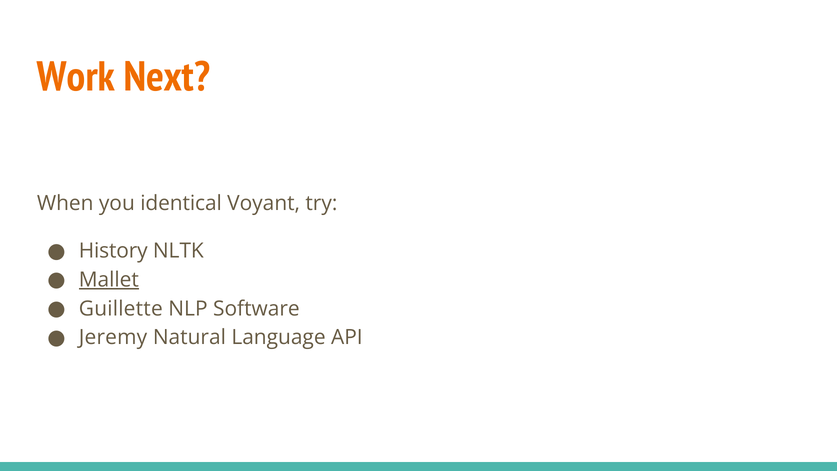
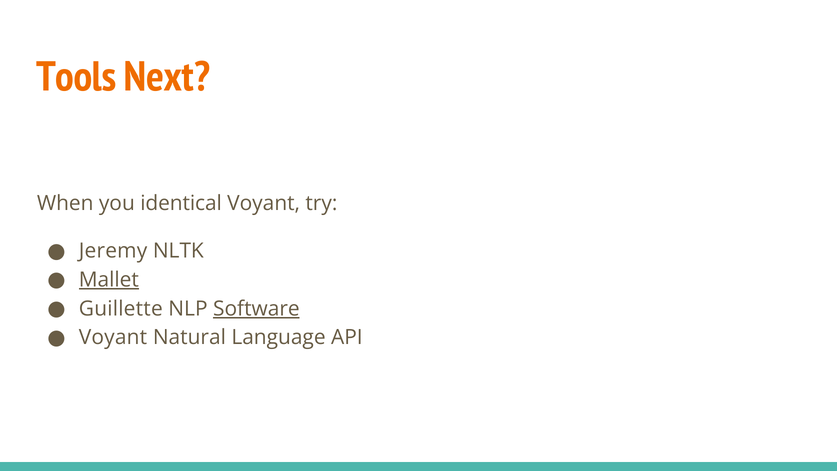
Work: Work -> Tools (76, 77)
History: History -> Jeremy (113, 251)
Software underline: none -> present (256, 309)
Jeremy: Jeremy -> Voyant (113, 337)
